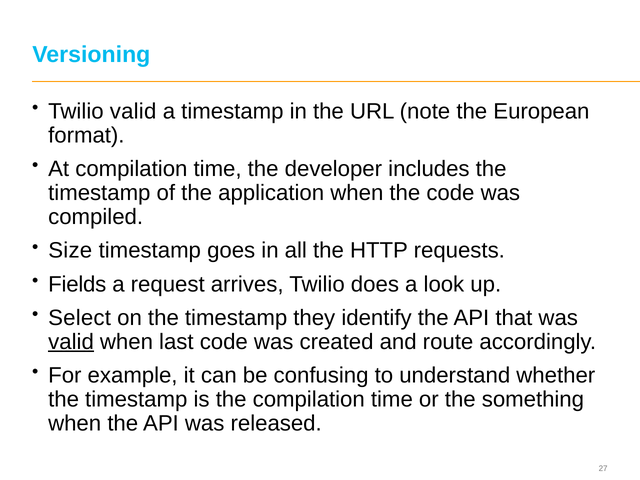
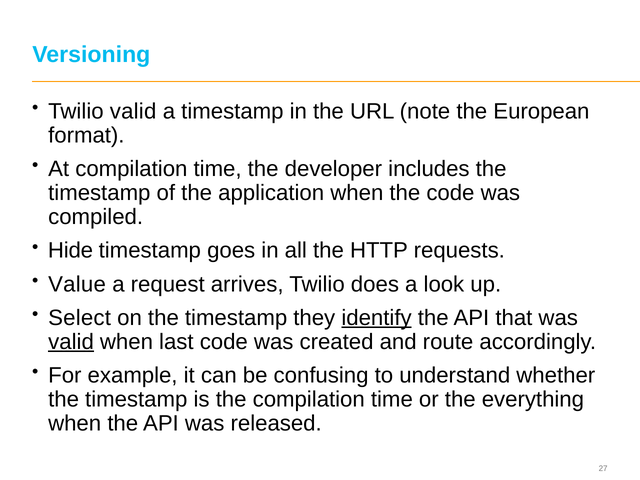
Size: Size -> Hide (71, 251)
Fields: Fields -> Value (77, 284)
identify underline: none -> present (377, 318)
something: something -> everything (533, 399)
